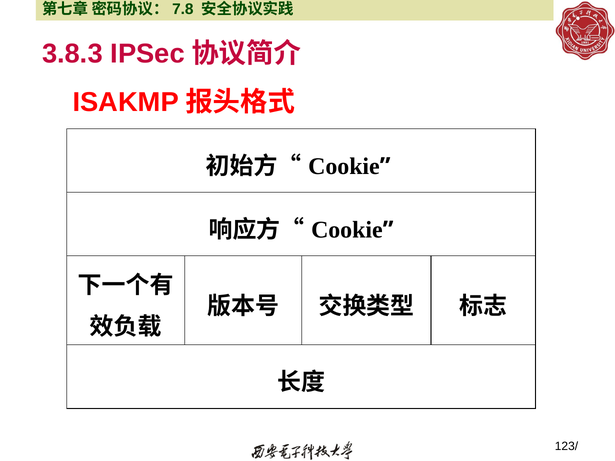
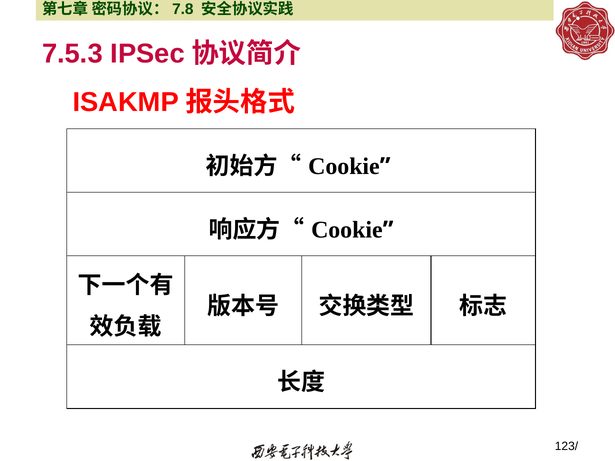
3.8.3: 3.8.3 -> 7.5.3 (72, 54)
